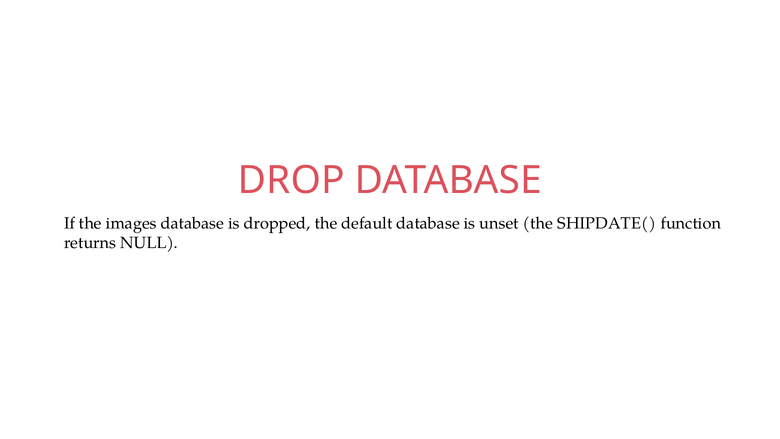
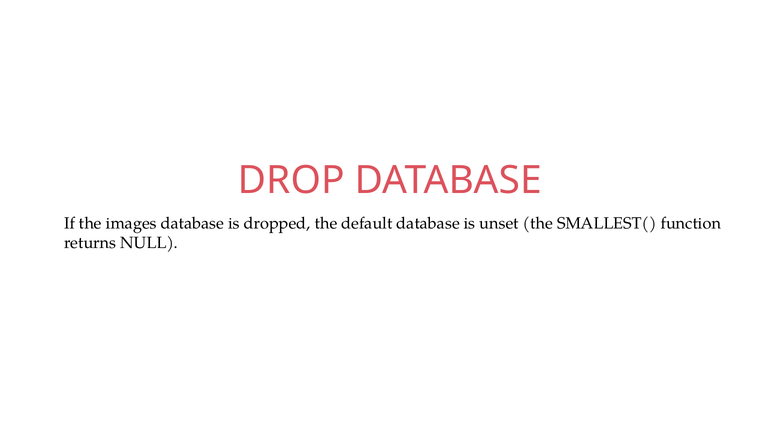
SHIPDATE(: SHIPDATE( -> SMALLEST( (607, 223)
